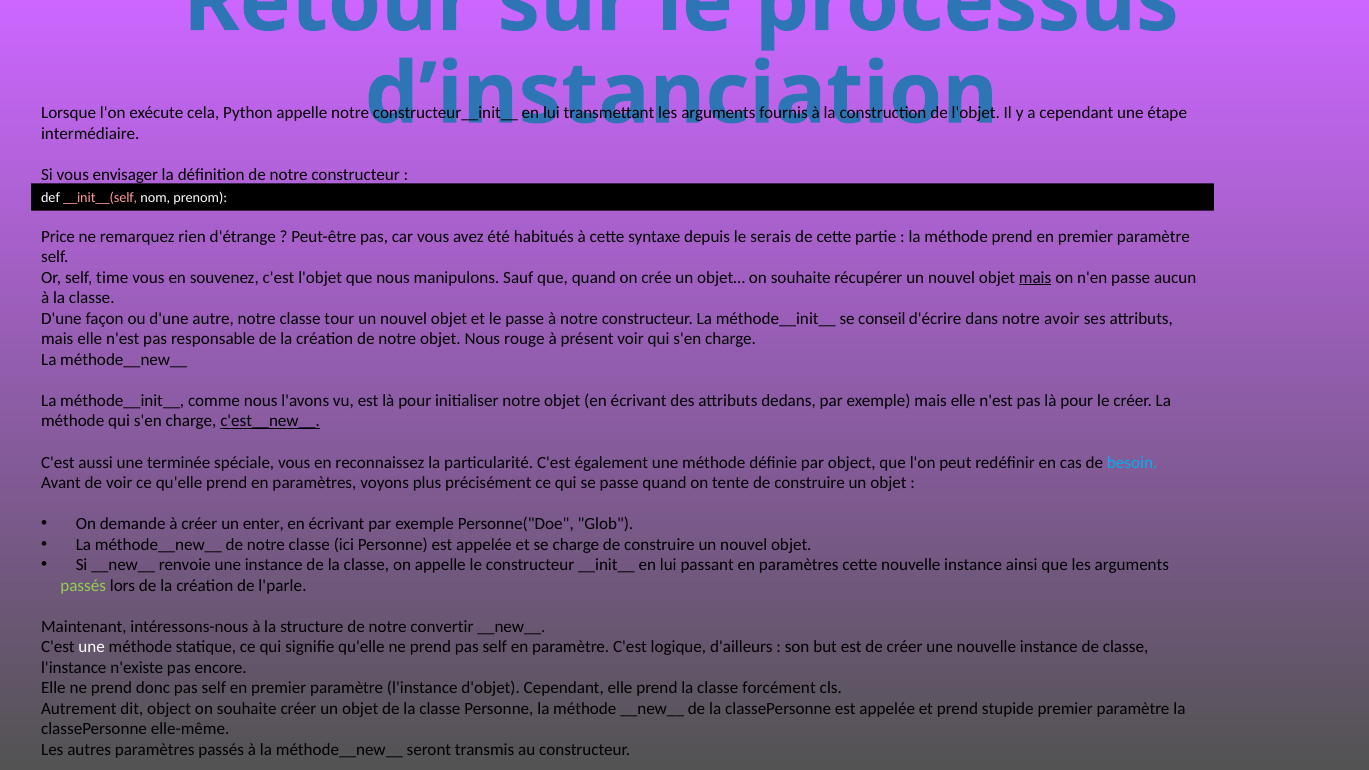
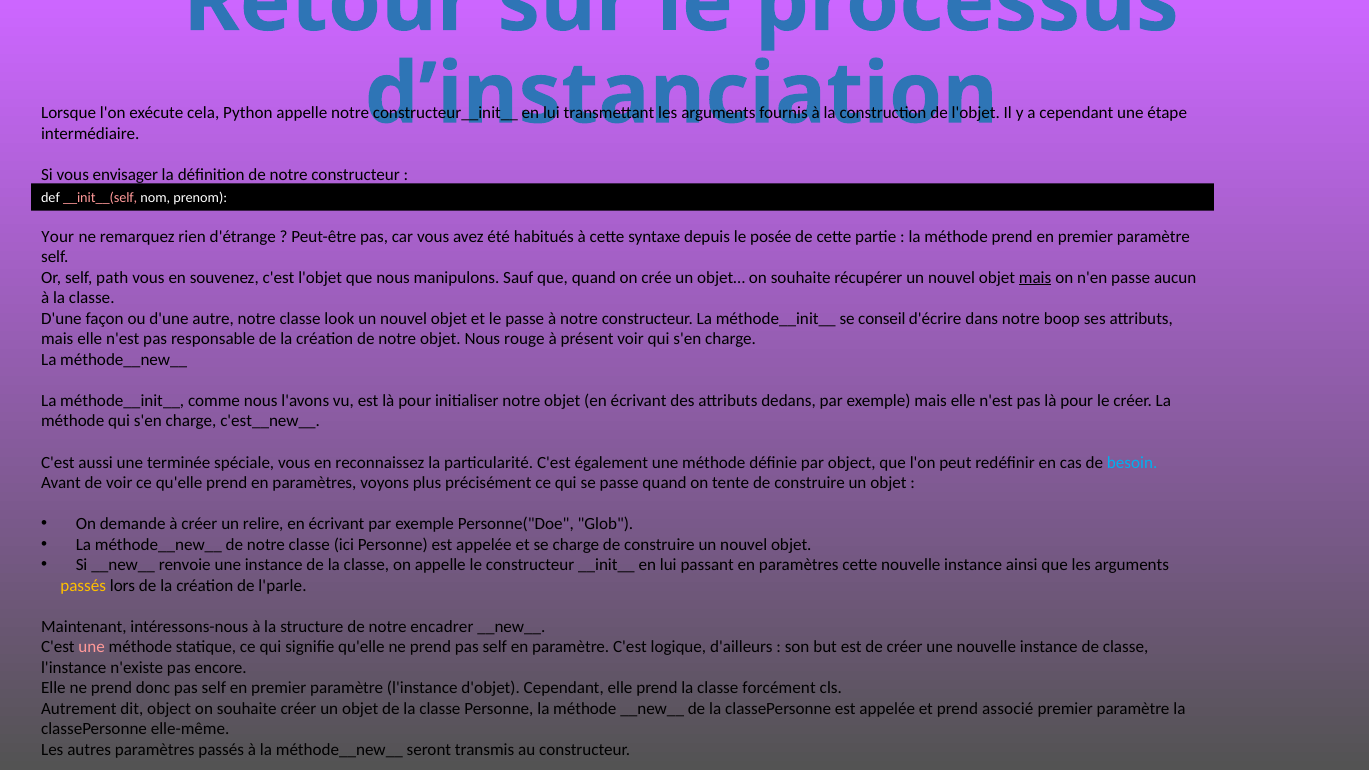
Price: Price -> Your (58, 237)
serais: serais -> posée (771, 237)
time: time -> path (112, 278)
tour: tour -> look (339, 319)
avoir: avoir -> boop (1062, 319)
c'est__new__ underline: present -> none (270, 421)
enter: enter -> relire (263, 524)
passés colour: light green -> yellow (83, 586)
convertir: convertir -> encadrer (442, 627)
une colour: white -> pink (92, 647)
stupide: stupide -> associé (1008, 709)
